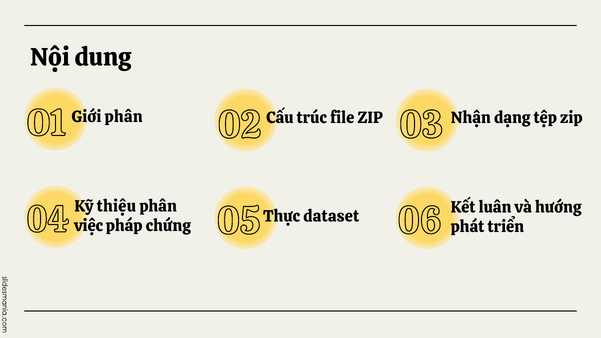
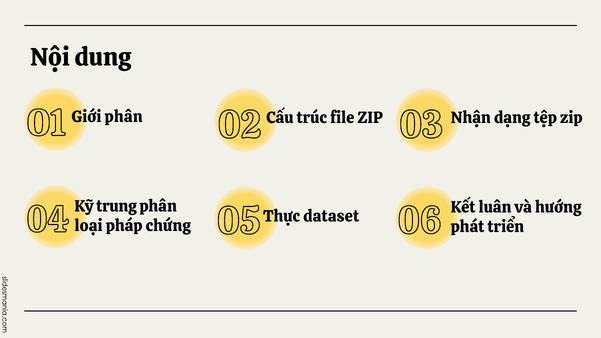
thiệu: thiệu -> trung (117, 206)
việc: việc -> loại (89, 226)
